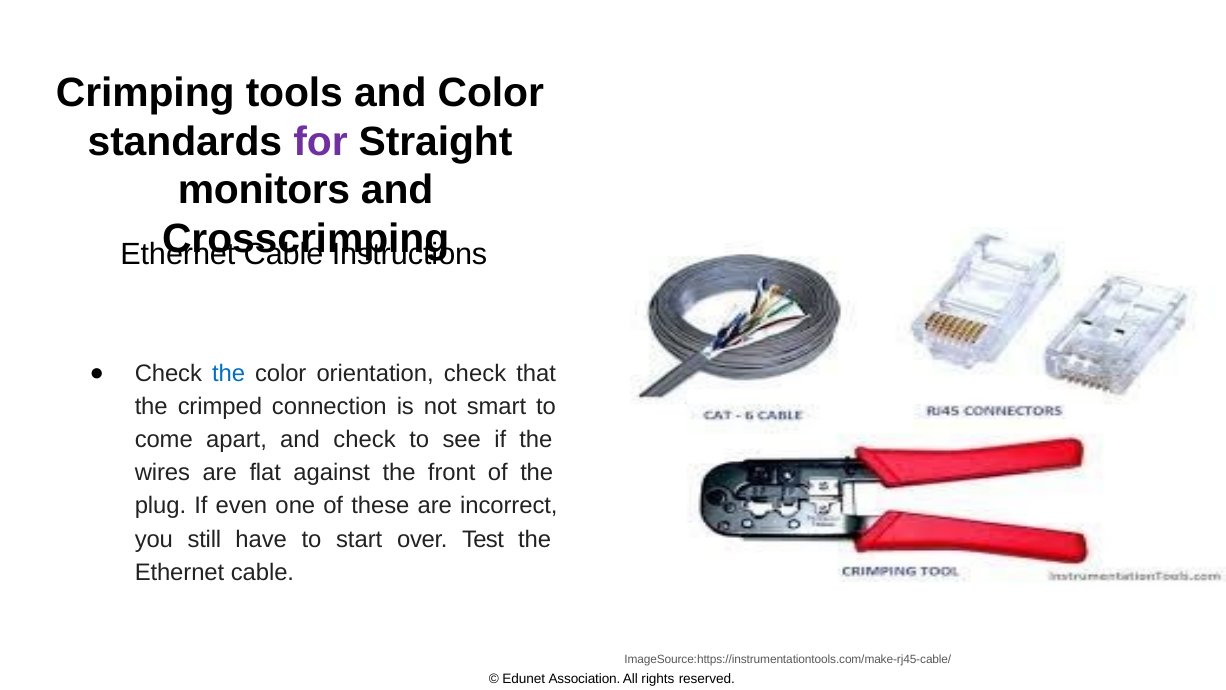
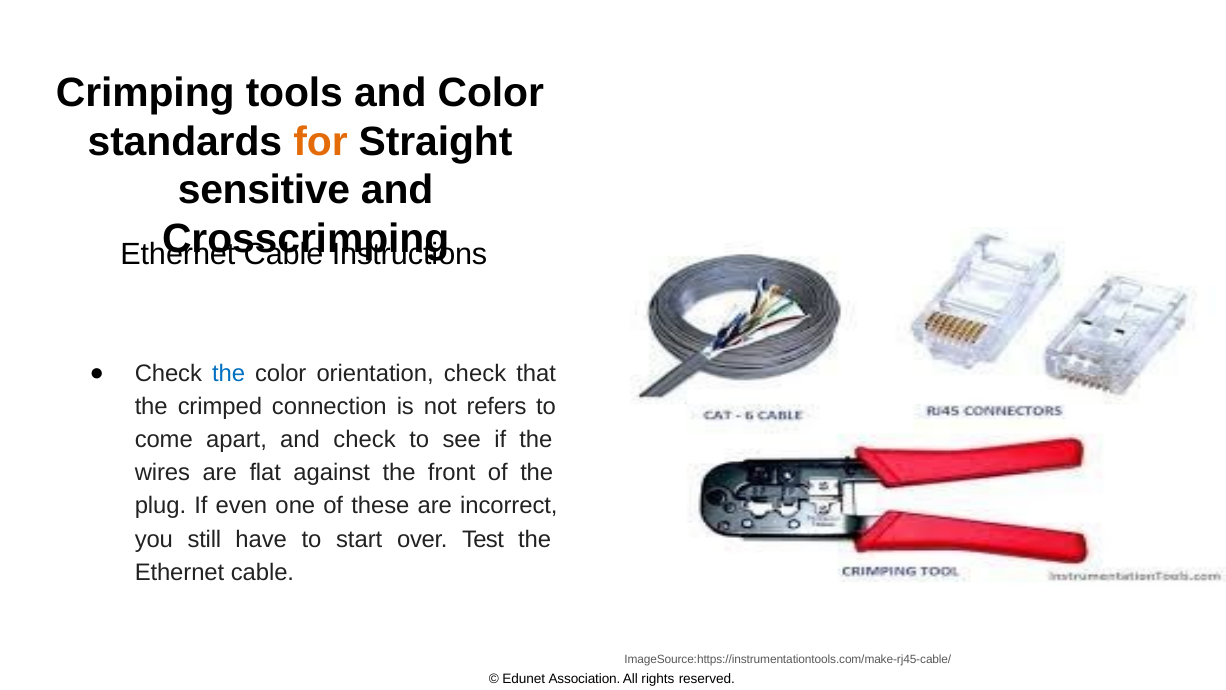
for colour: purple -> orange (320, 142)
monitors: monitors -> sensitive (264, 190)
smart: smart -> refers (497, 406)
